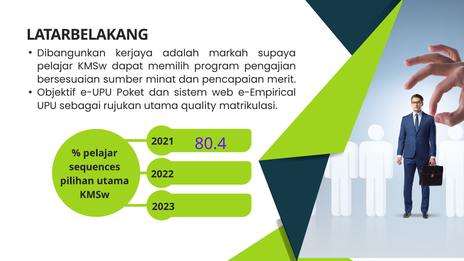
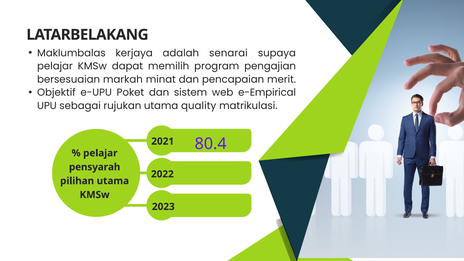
Dibangunkan: Dibangunkan -> Maklumbalas (71, 53)
markah: markah -> senarai (228, 53)
sumber: sumber -> markah (123, 79)
sequences: sequences -> pensyarah (95, 167)
